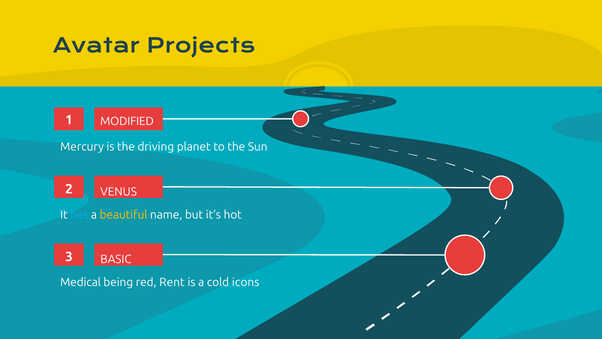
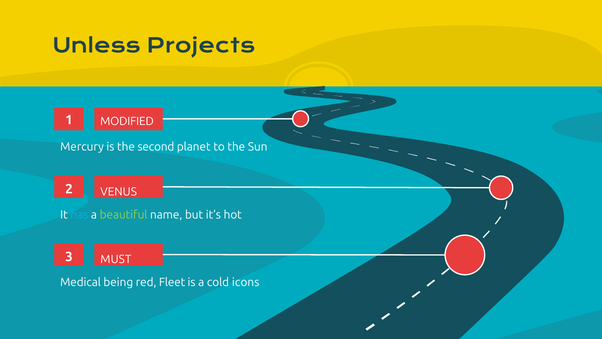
Avatar: Avatar -> Unless (97, 46)
driving: driving -> second (156, 147)
beautiful colour: yellow -> light green (124, 215)
BASIC: BASIC -> MUST (116, 259)
Rent: Rent -> Fleet (172, 282)
